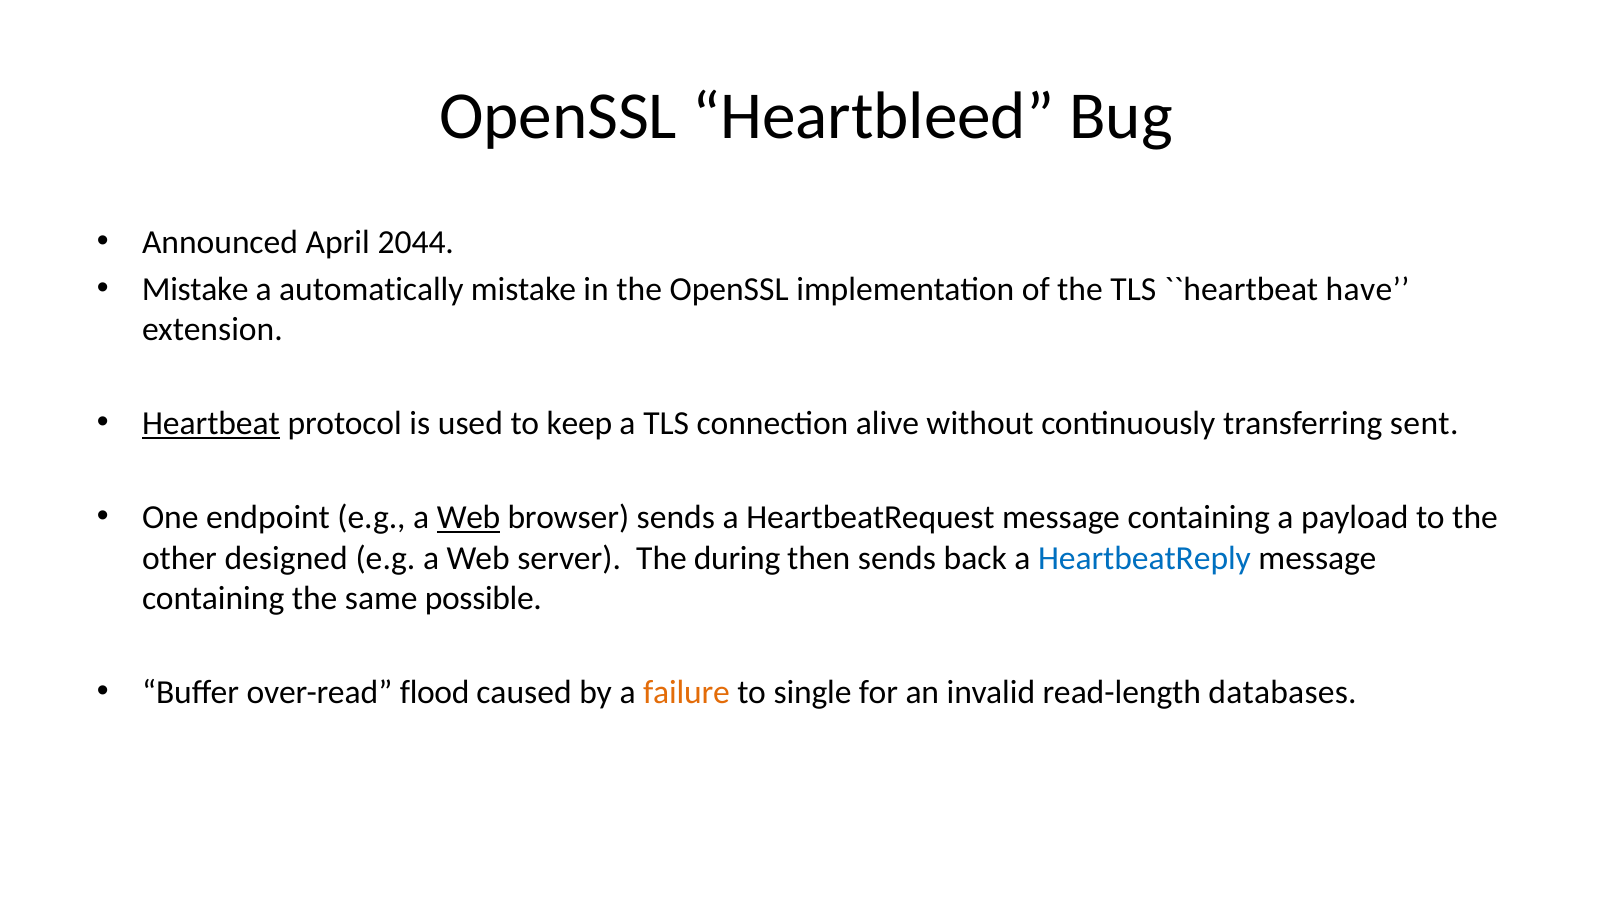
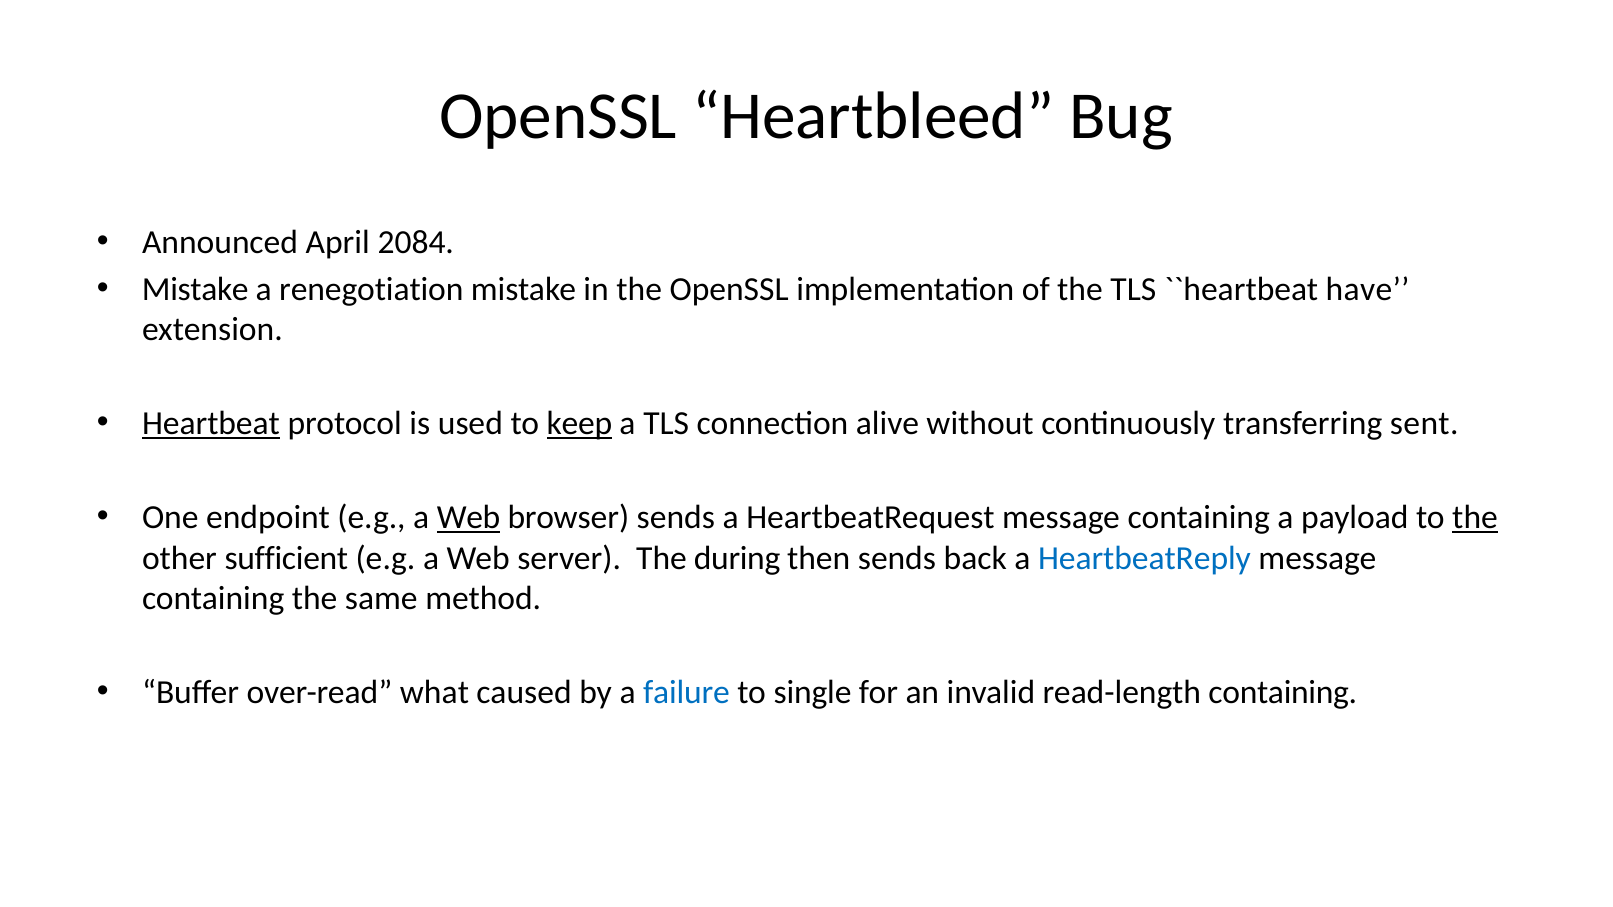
2044: 2044 -> 2084 (416, 242)
automatically: automatically -> renegotiation (371, 289)
keep underline: none -> present (579, 424)
the underline: none -> present (1475, 518)
designed: designed -> sufficient (286, 558)
possible: possible -> method (483, 599)
flood: flood -> what (434, 693)
failure colour: orange -> blue (686, 693)
read-length databases: databases -> containing (1283, 693)
